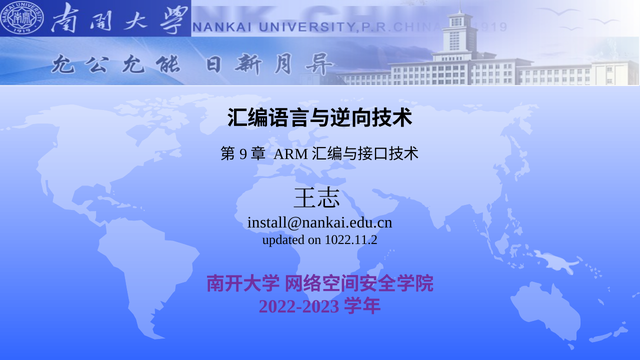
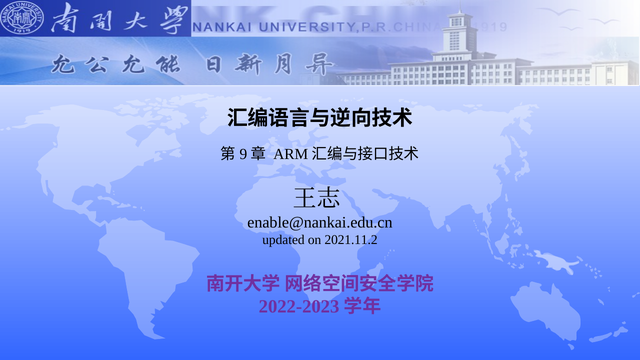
install@nankai.edu.cn: install@nankai.edu.cn -> enable@nankai.edu.cn (320, 223)
1022.11.2: 1022.11.2 -> 2021.11.2 (351, 240)
